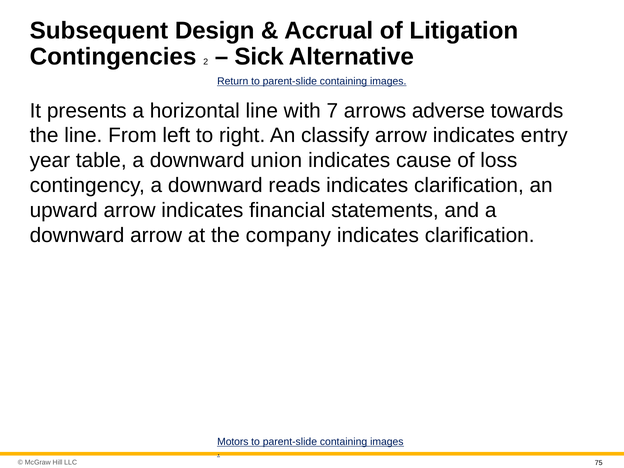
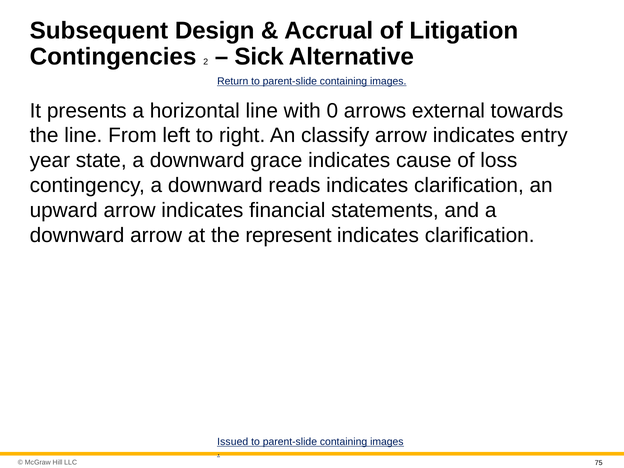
7: 7 -> 0 (332, 111)
adverse: adverse -> external (448, 111)
table: table -> state (101, 161)
union: union -> grace (276, 161)
company: company -> represent (288, 235)
Motors: Motors -> Issued (233, 442)
